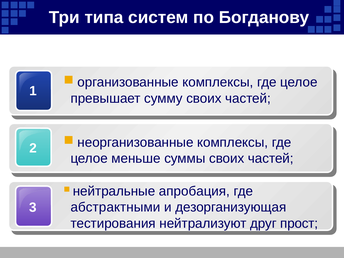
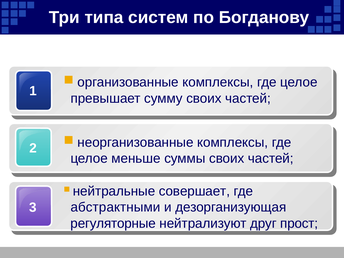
апробация: апробация -> совершает (194, 191)
тестирования: тестирования -> регуляторные (113, 223)
